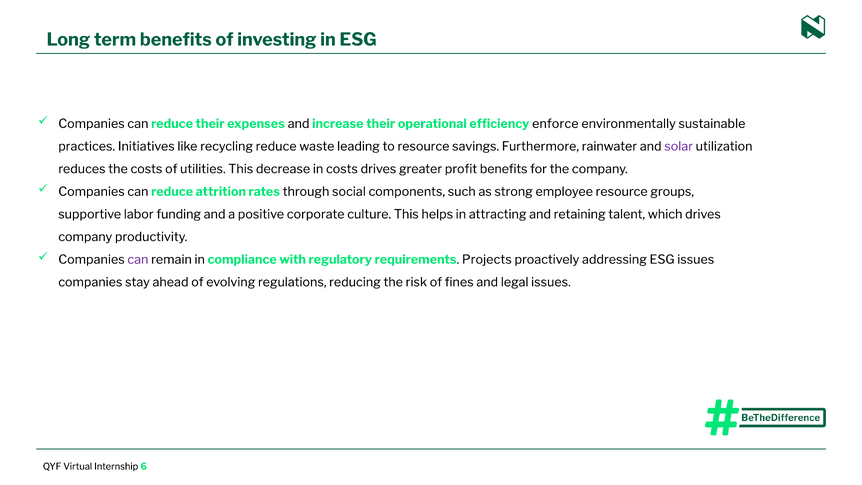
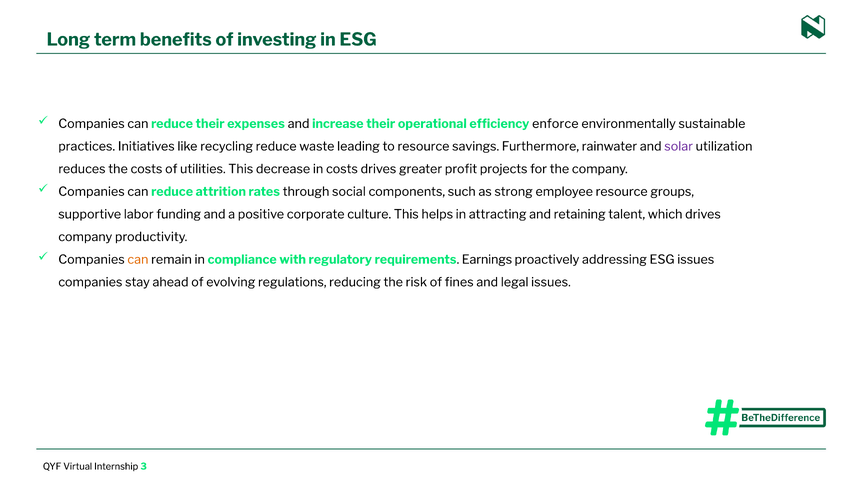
profit benefits: benefits -> projects (504, 169)
can colour: purple -> orange (138, 259)
Projects: Projects -> Earnings (487, 259)
6: 6 -> 3 (144, 466)
